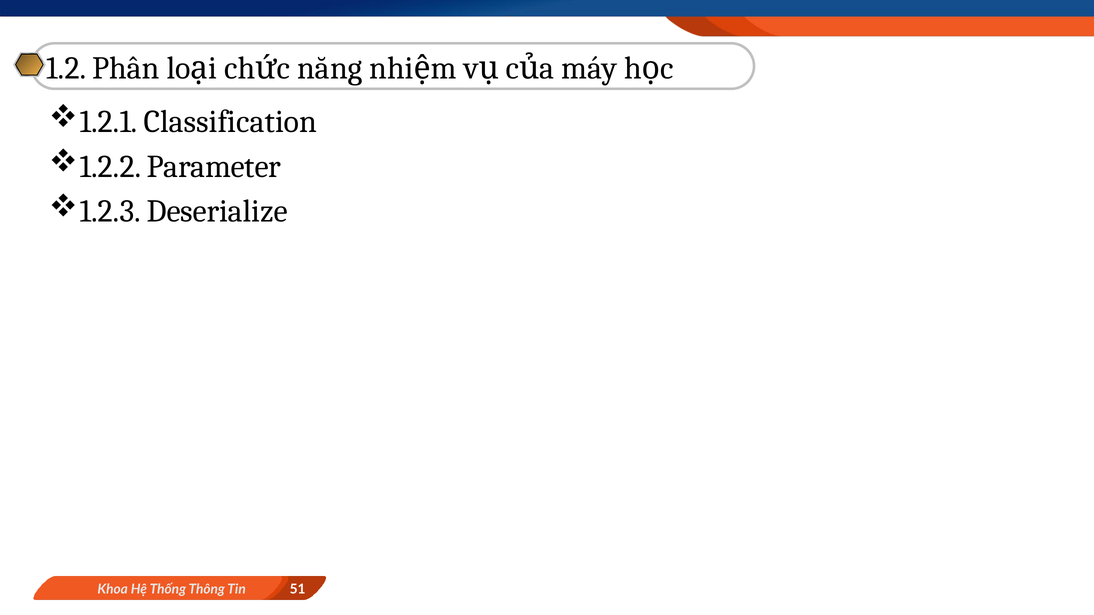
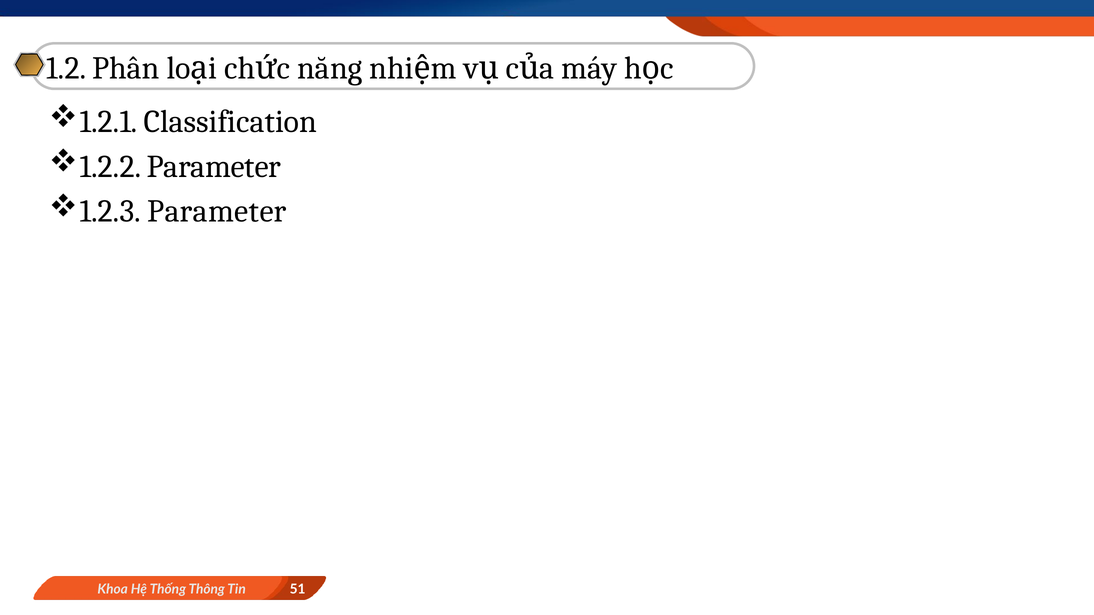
1.2.3 Deserialize: Deserialize -> Parameter (217, 211)
